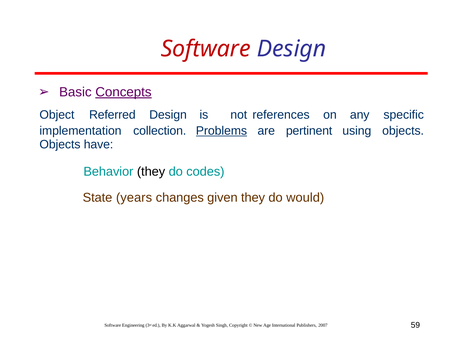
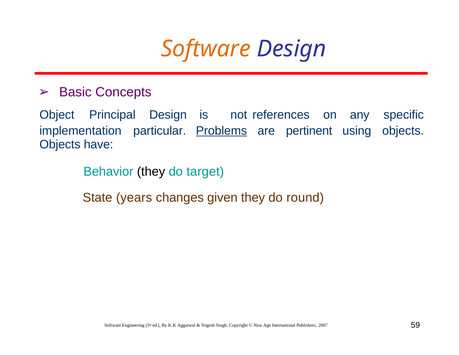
Software colour: red -> orange (206, 49)
Concepts underline: present -> none (123, 92)
Referred: Referred -> Principal (112, 115)
collection: collection -> particular (160, 131)
codes: codes -> target (205, 172)
would: would -> round (305, 197)
